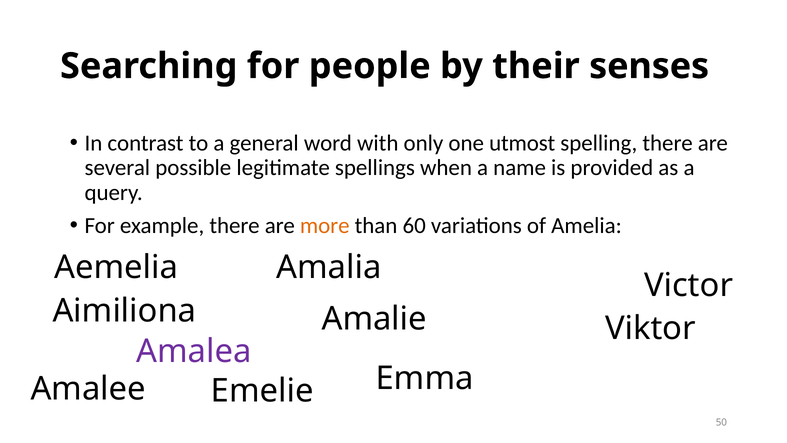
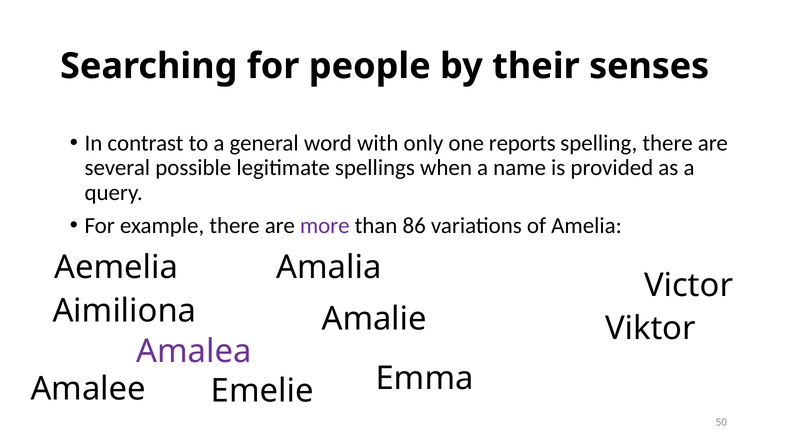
utmost: utmost -> reports (522, 143)
more colour: orange -> purple (325, 225)
60: 60 -> 86 (414, 225)
